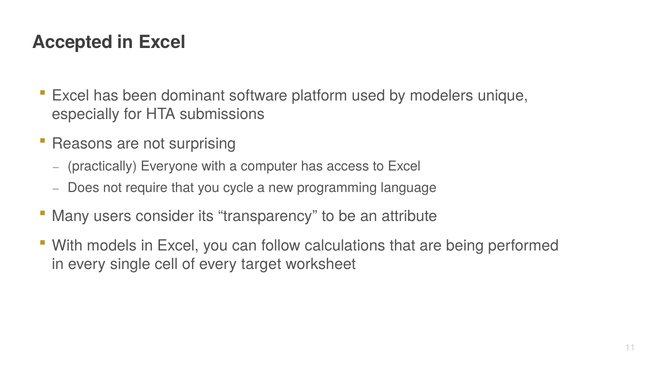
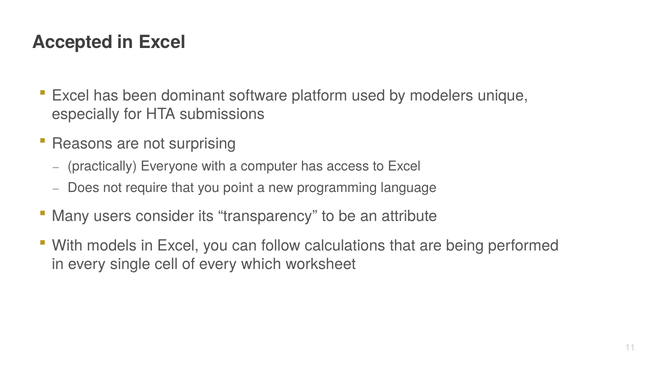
cycle: cycle -> point (238, 188)
target: target -> which (261, 264)
